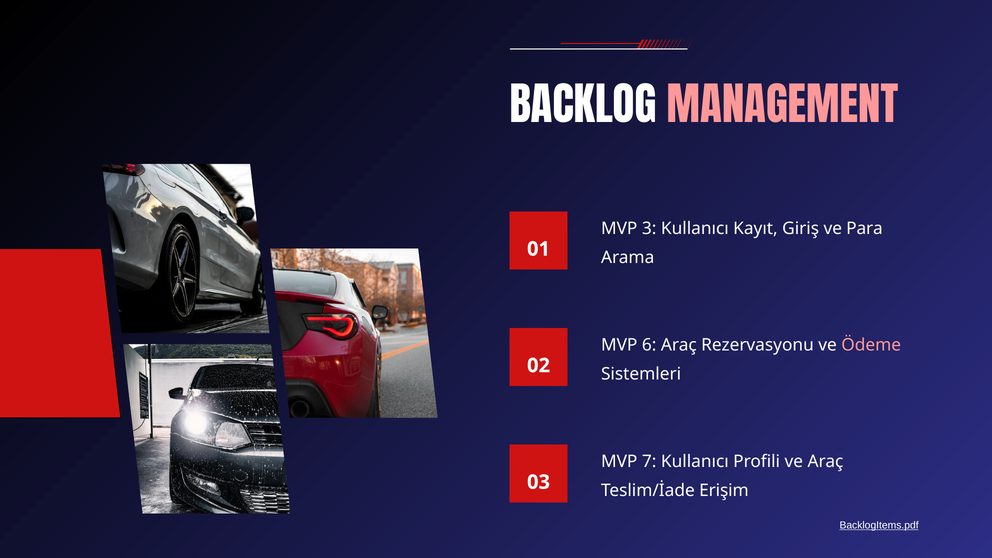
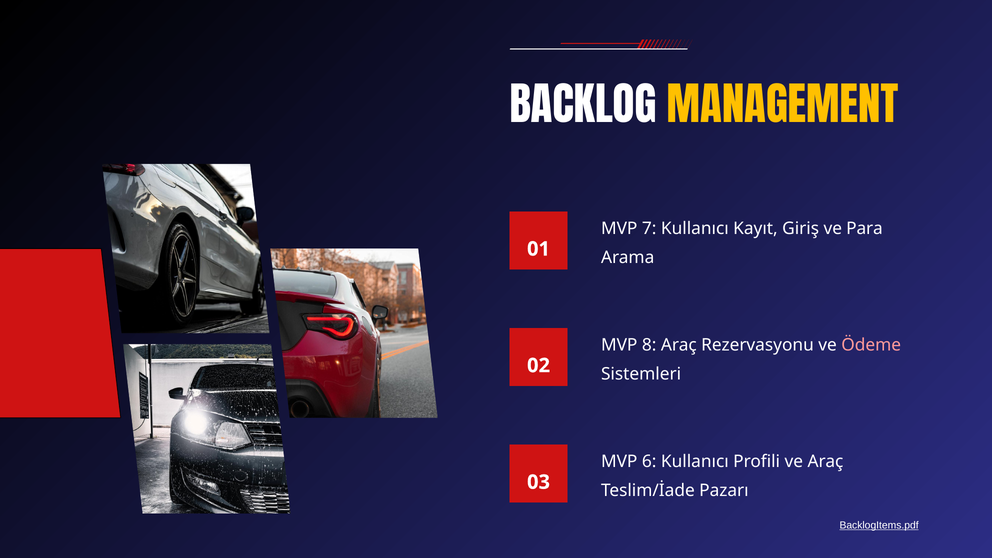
MANAGEMENT colour: pink -> yellow (783, 108)
3: 3 -> 7 (649, 228)
6: 6 -> 8 (649, 345)
7: 7 -> 6 (649, 462)
Erişim: Erişim -> Pazarı (724, 491)
